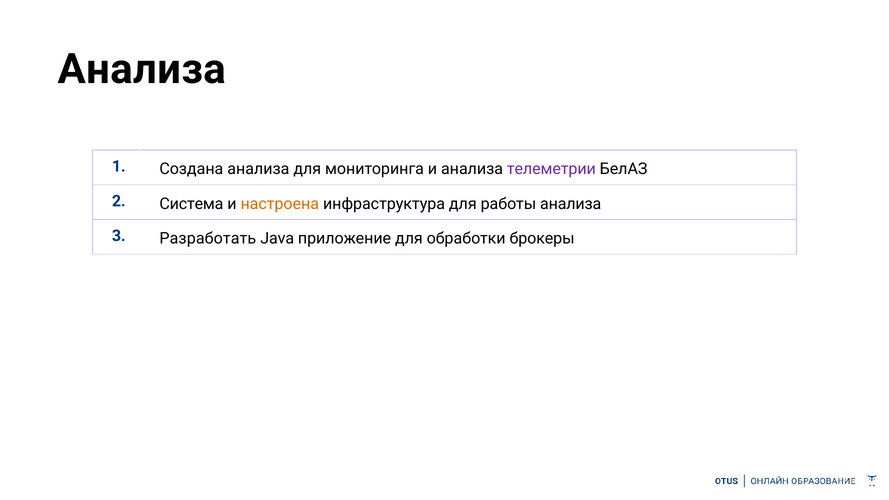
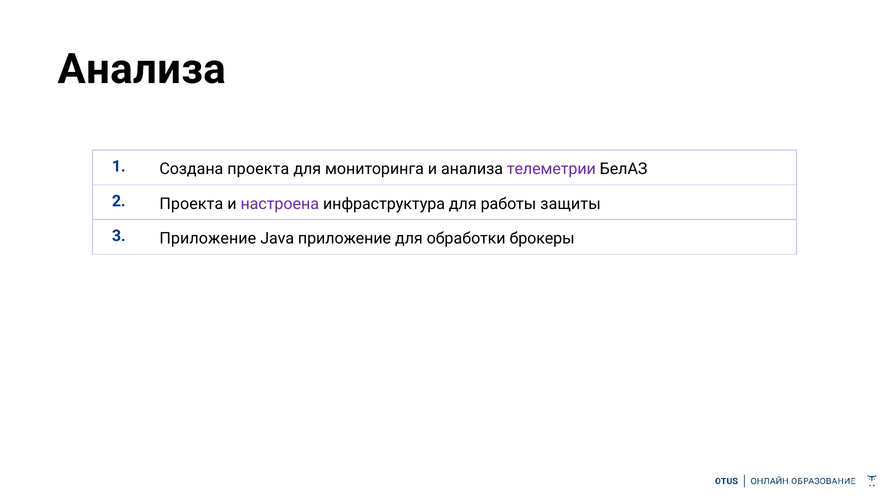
Создана анализа: анализа -> проекта (258, 169)
2 Система: Система -> Проекта (191, 204)
настроена colour: orange -> purple (280, 204)
работы анализа: анализа -> защиты (571, 204)
3 Разработать: Разработать -> Приложение (208, 239)
